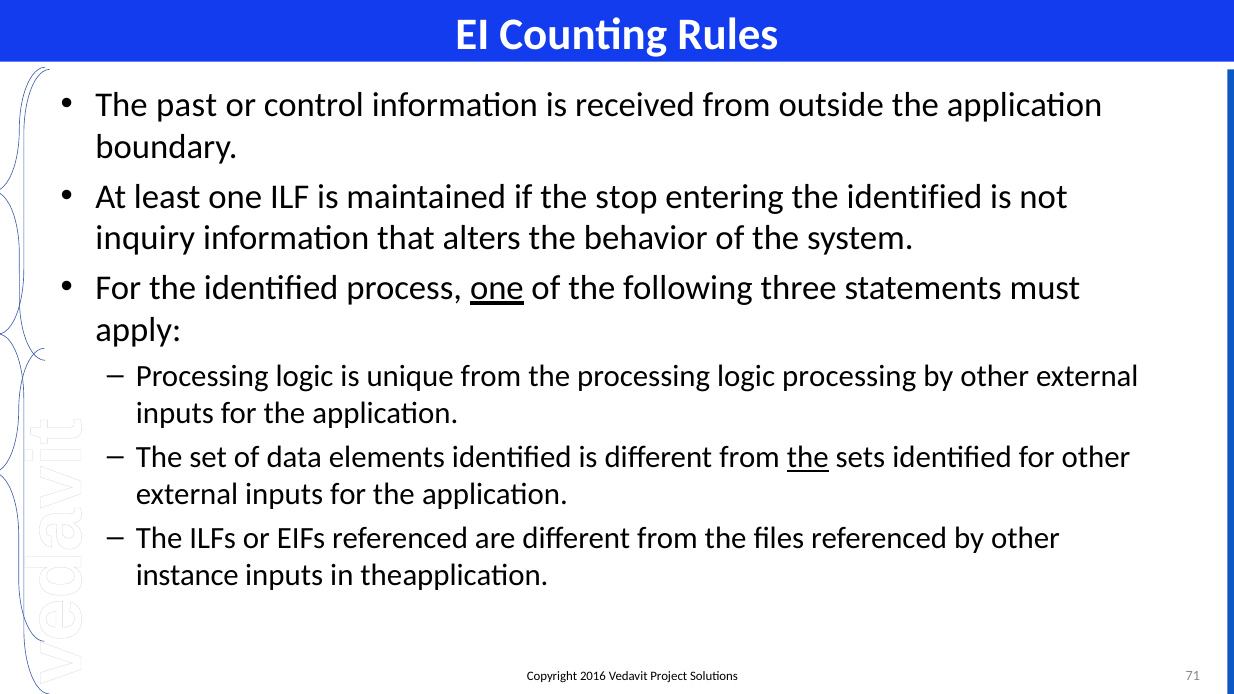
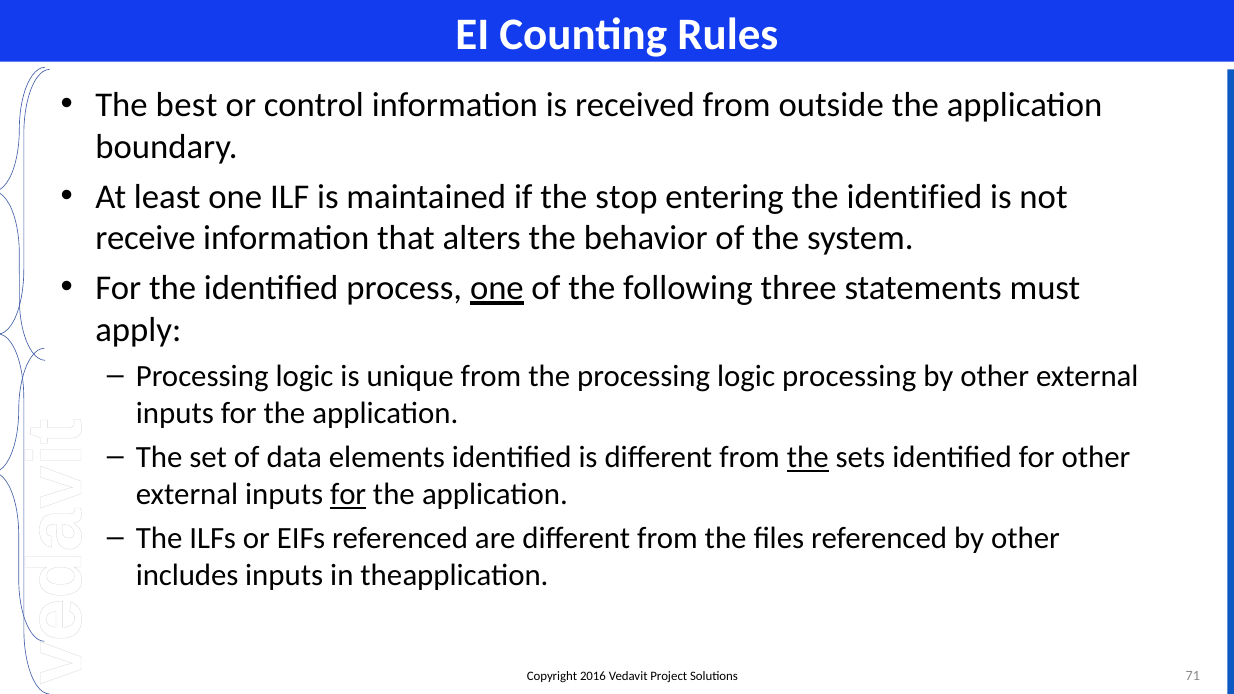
past: past -> best (187, 105)
inquiry: inquiry -> receive (146, 238)
for underline: none -> present (348, 495)
instance: instance -> includes (187, 576)
